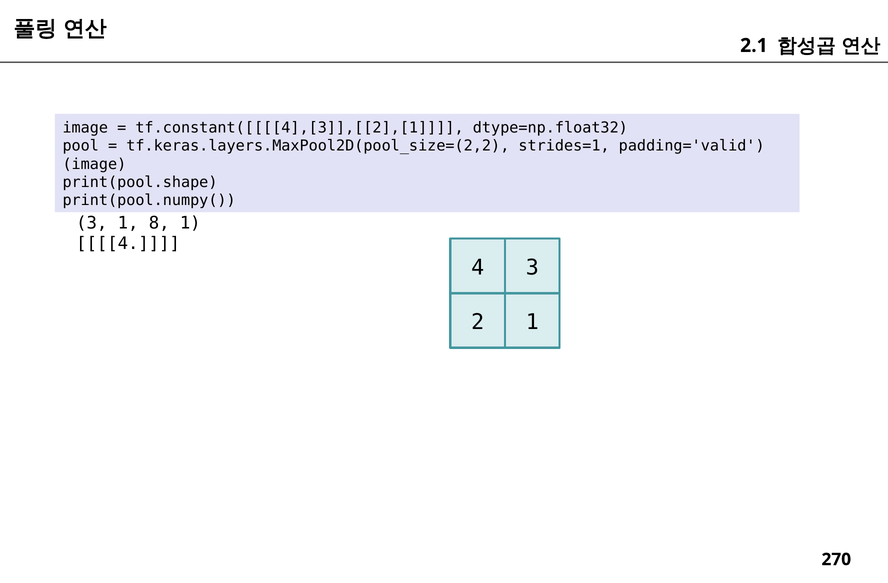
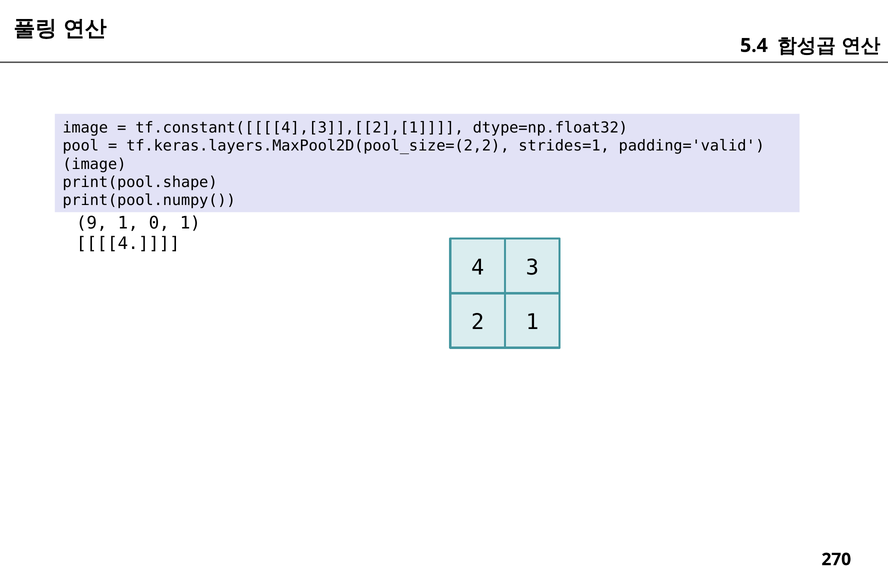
2.1: 2.1 -> 5.4 (754, 46)
3: 3 -> 9 (92, 223)
8: 8 -> 0 (159, 223)
